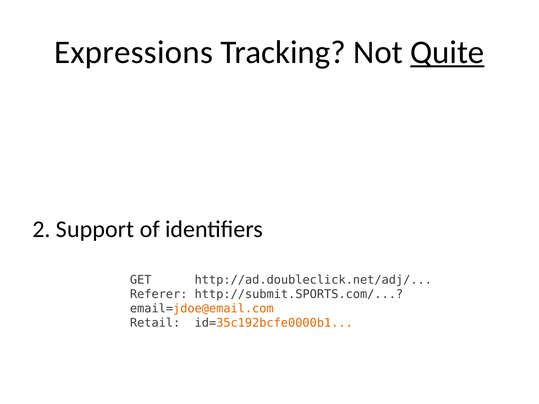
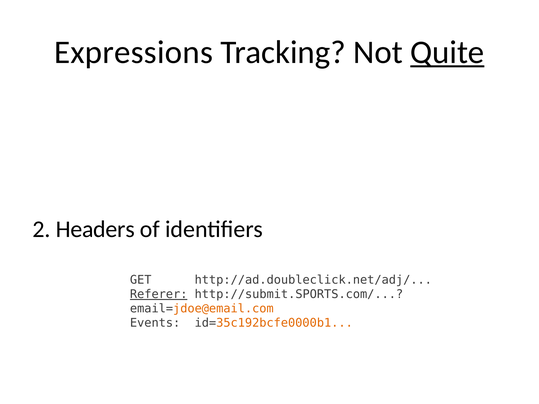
Support: Support -> Headers (95, 229)
Referer underline: none -> present (159, 295)
Retail: Retail -> Events (155, 323)
